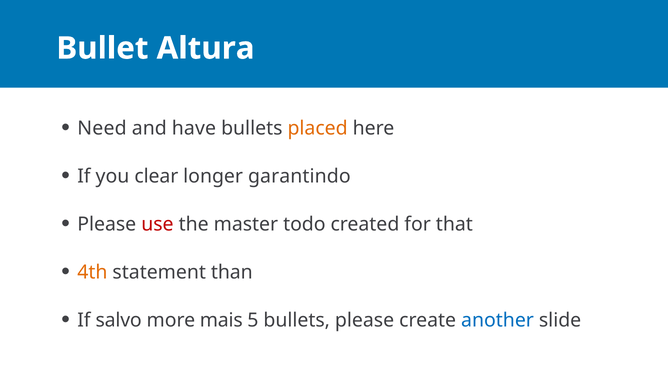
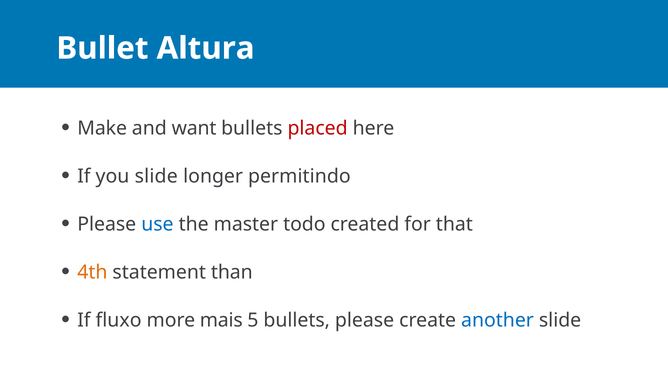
Need: Need -> Make (102, 128)
have: have -> want (194, 128)
placed colour: orange -> red (318, 128)
you clear: clear -> slide (156, 176)
garantindo: garantindo -> permitindo (299, 176)
use colour: red -> blue (157, 224)
salvo: salvo -> fluxo (119, 320)
